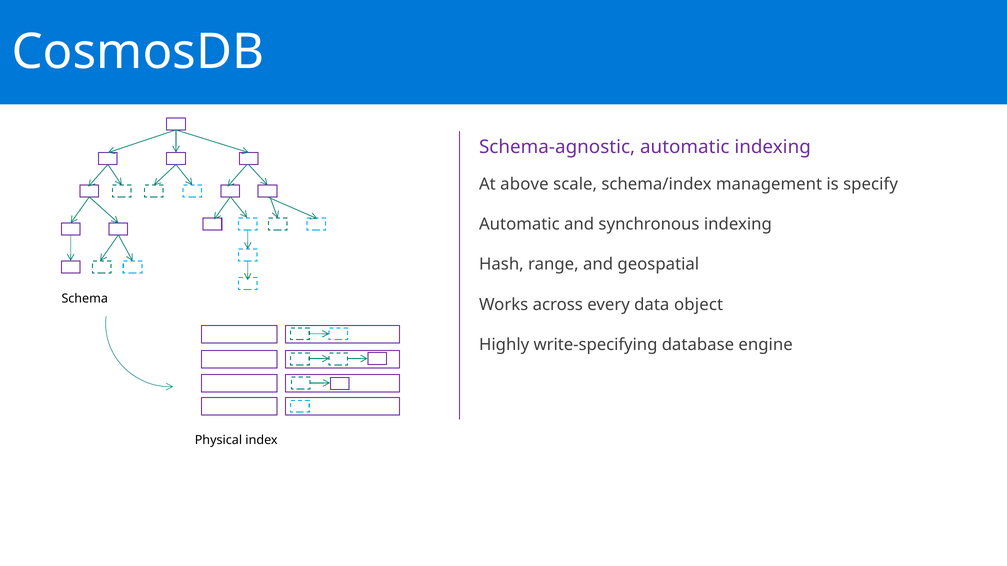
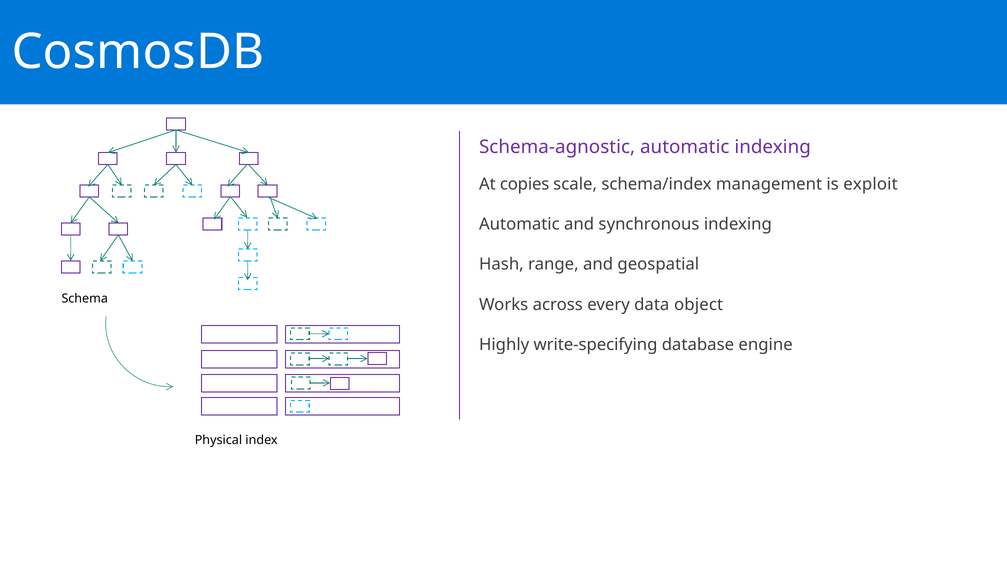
above: above -> copies (525, 184)
specify: specify -> exploit (870, 184)
